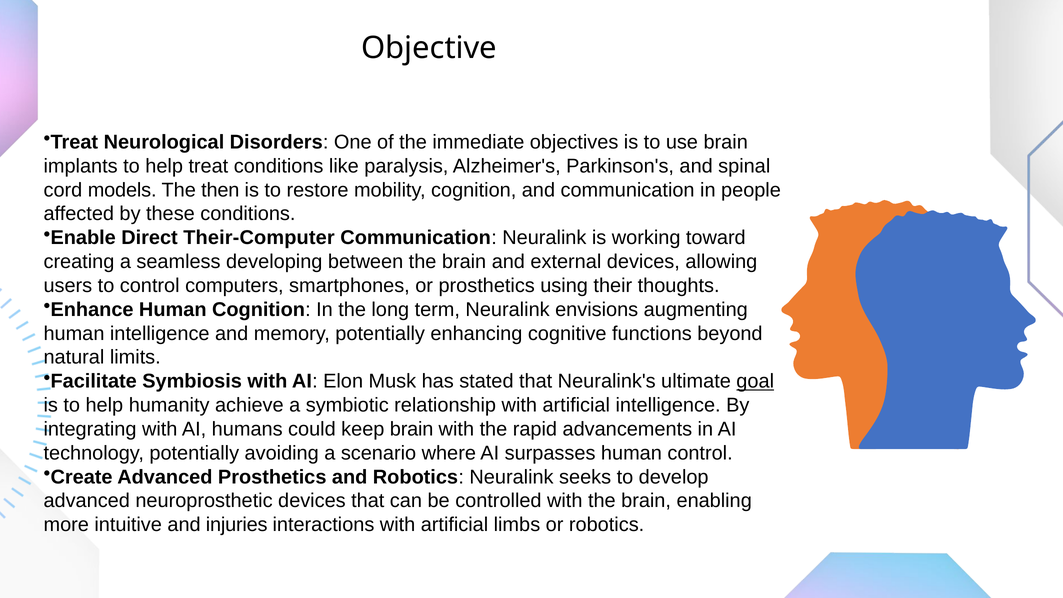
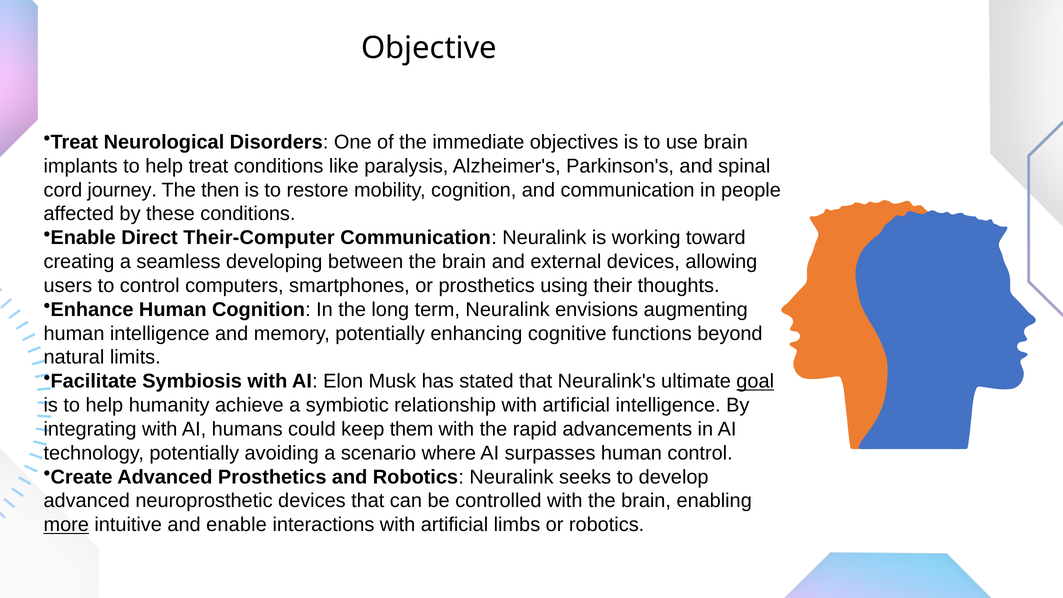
models: models -> journey (122, 190)
keep brain: brain -> them (412, 429)
more underline: none -> present (66, 525)
and injuries: injuries -> enable (236, 525)
